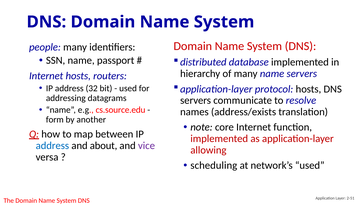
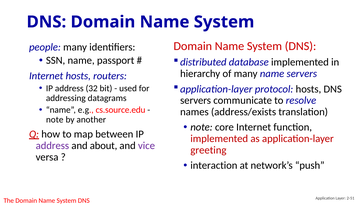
form: form -> note (55, 120)
address colour: blue -> purple (52, 145)
allowing: allowing -> greeting (208, 150)
scheduling: scheduling -> interaction (214, 165)
network’s used: used -> push (310, 165)
